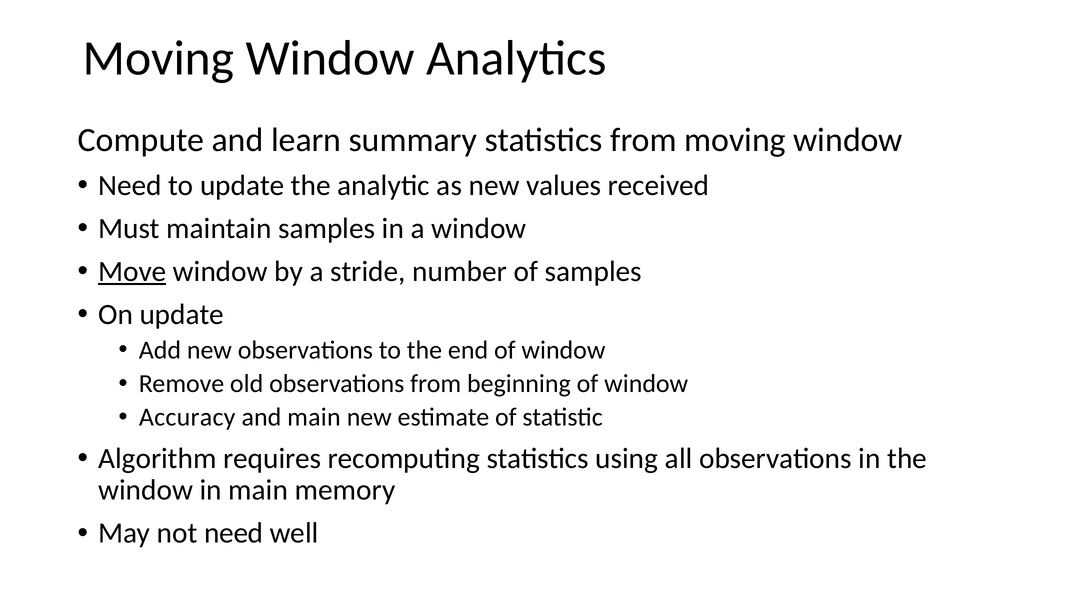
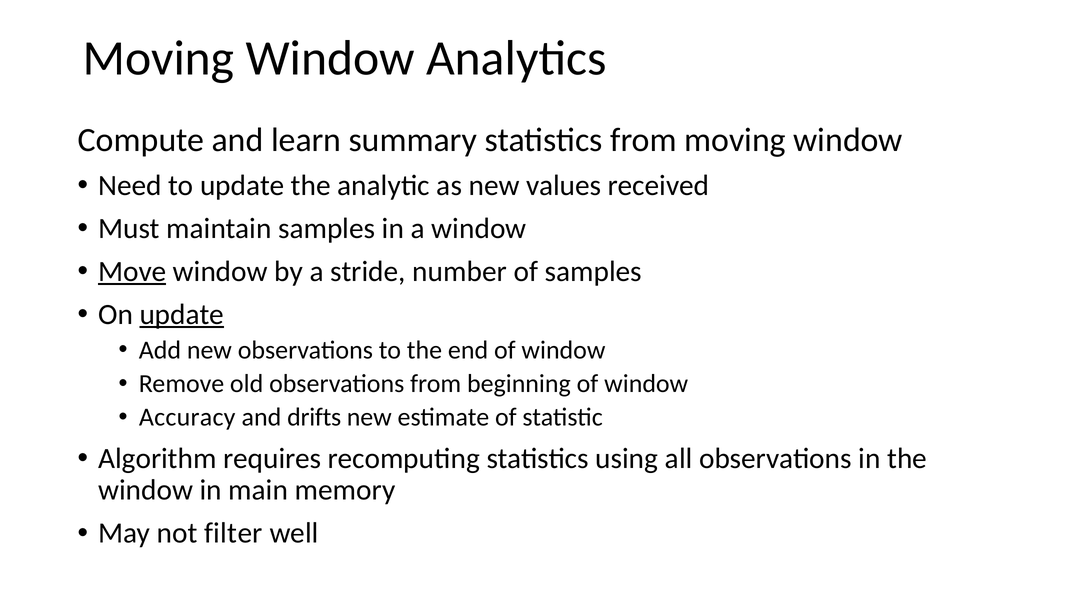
update underline: none -> present (182, 314)
and main: main -> drifts (314, 417)
not need: need -> filter (233, 533)
